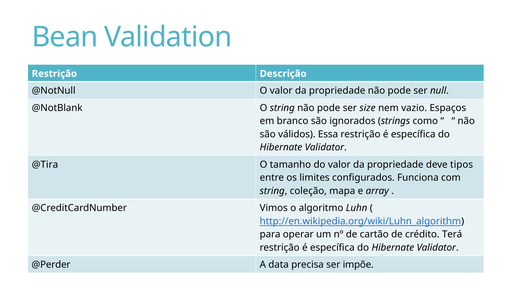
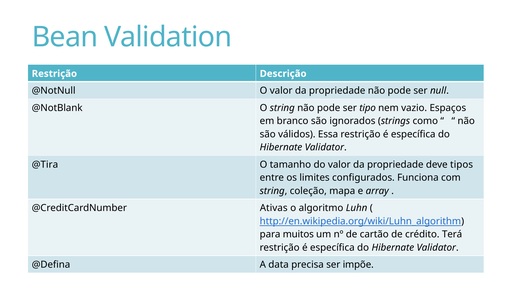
size: size -> tipo (368, 108)
Vimos: Vimos -> Ativas (274, 208)
operar: operar -> muitos (298, 234)
@Perder: @Perder -> @Defina (51, 265)
